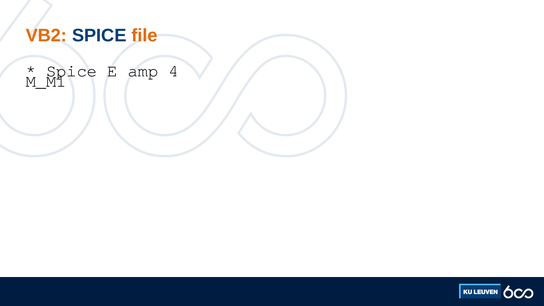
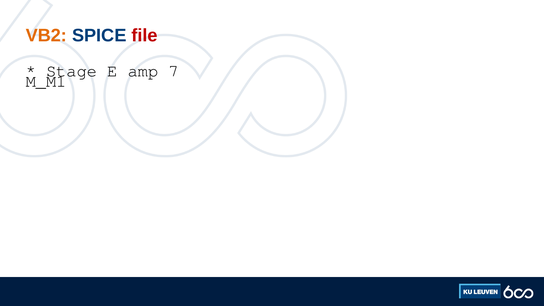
file colour: orange -> red (145, 35)
Spice: Spice -> Stage (72, 71)
4: 4 -> 7 (174, 71)
